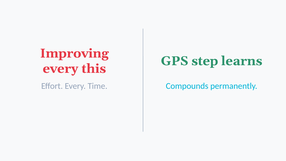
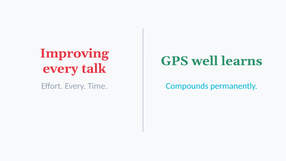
step: step -> well (205, 61)
this: this -> talk (94, 69)
